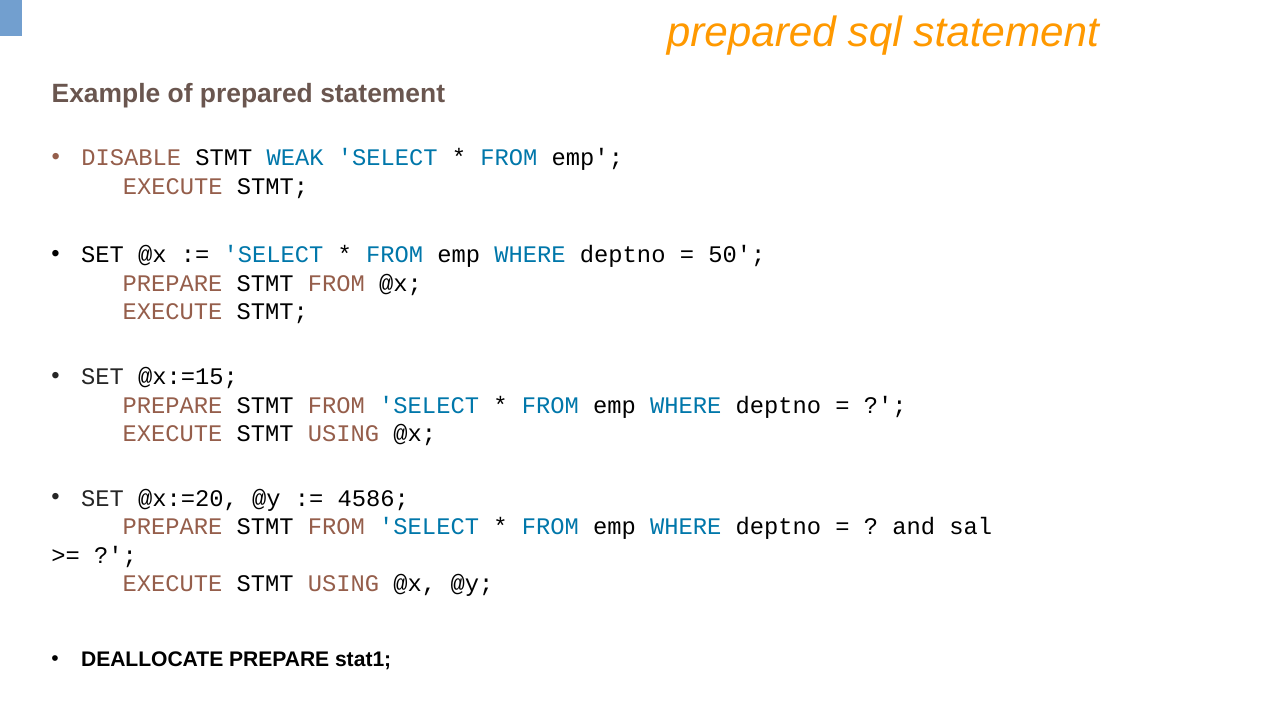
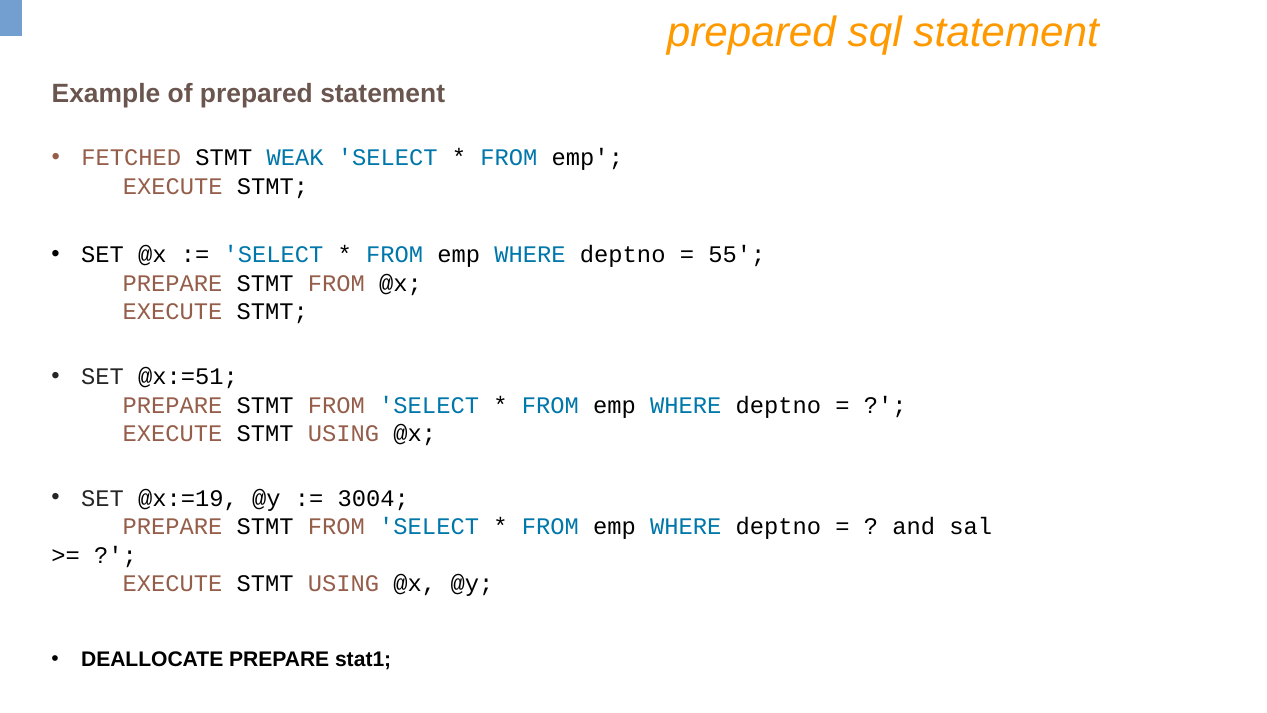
DISABLE: DISABLE -> FETCHED (131, 158)
50: 50 -> 55 (737, 255)
@x:=15: @x:=15 -> @x:=51 (188, 377)
@x:=20: @x:=20 -> @x:=19 (188, 498)
4586: 4586 -> 3004 (373, 498)
